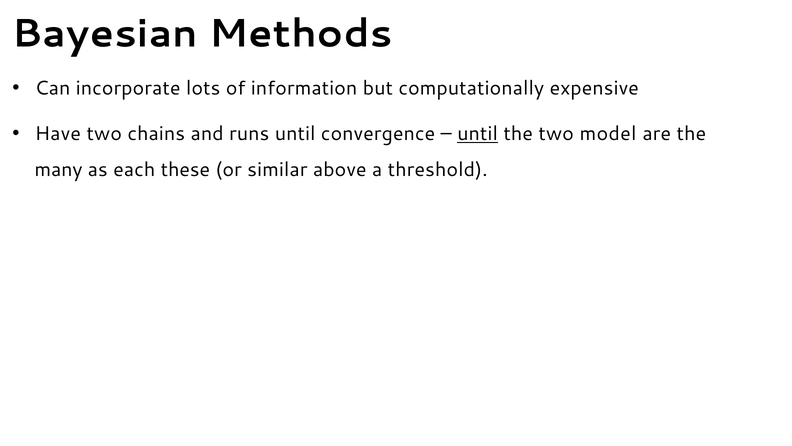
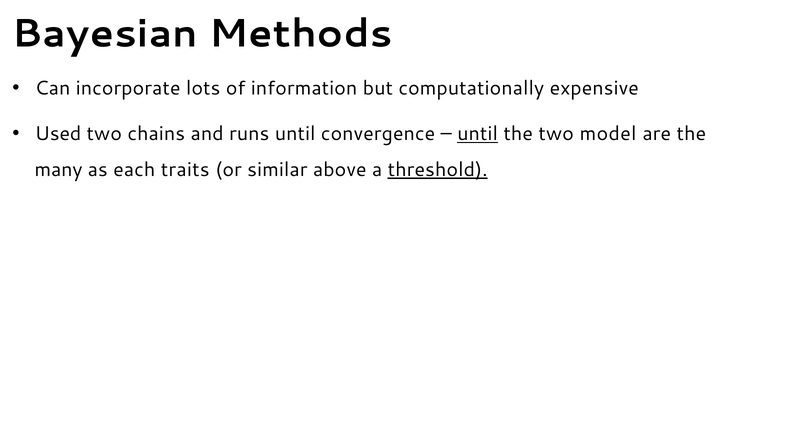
Have: Have -> Used (58, 134)
these: these -> traits (185, 169)
threshold underline: none -> present (438, 169)
